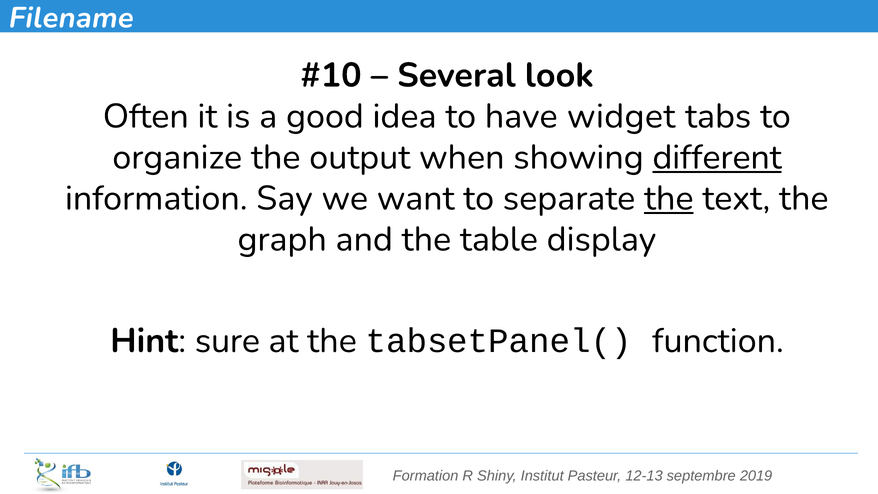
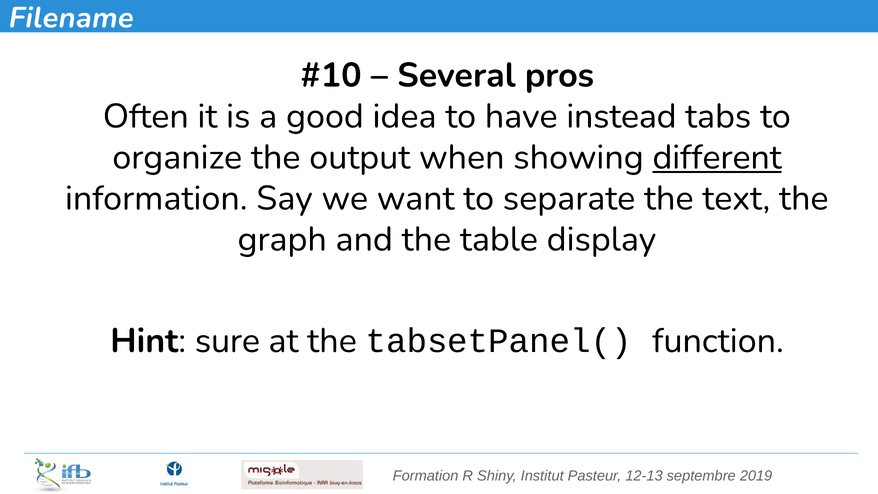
look: look -> pros (560, 75)
widget: widget -> instead (621, 116)
the underline: present -> none (669, 198)
